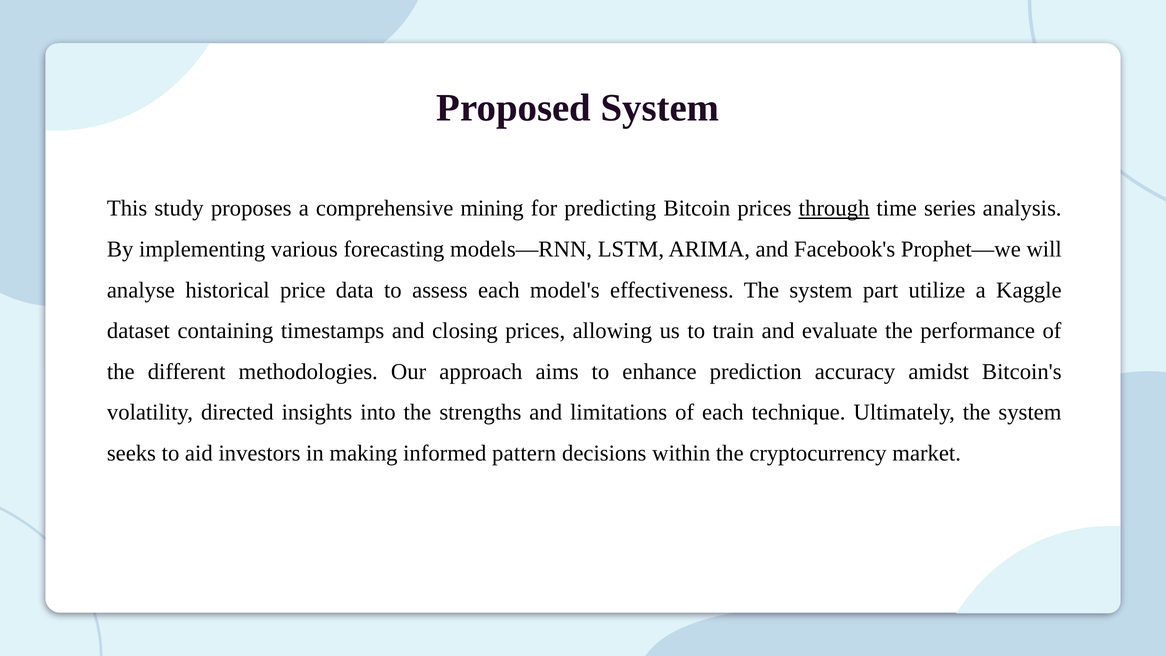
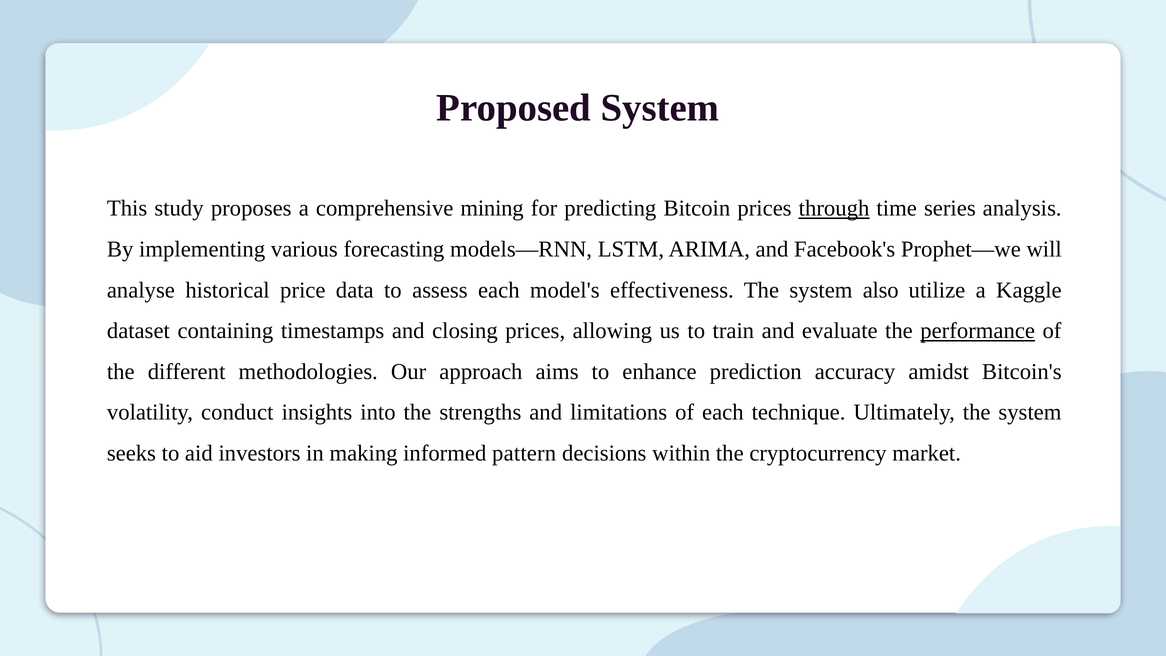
part: part -> also (881, 290)
performance underline: none -> present (978, 331)
directed: directed -> conduct (237, 412)
